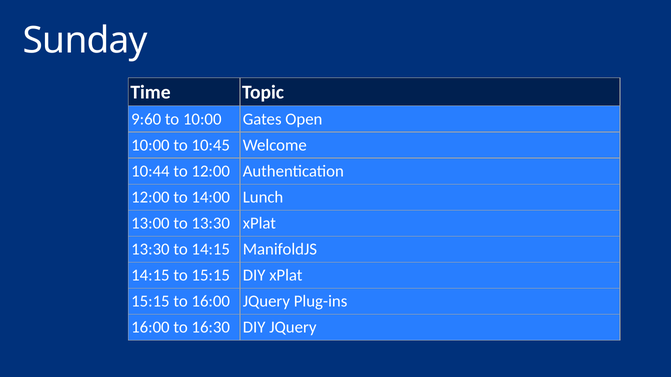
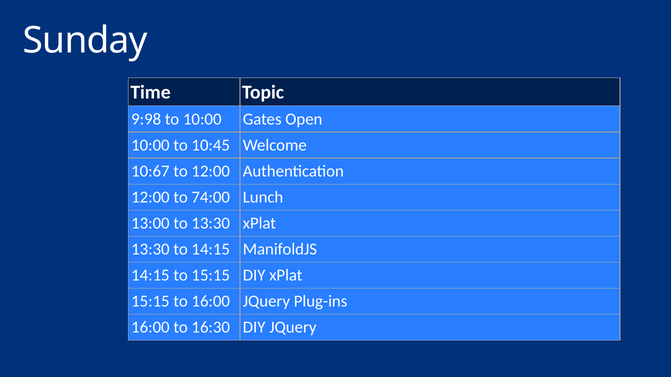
9:60: 9:60 -> 9:98 (146, 119)
10:44: 10:44 -> 10:67 (150, 171)
14:00: 14:00 -> 74:00 (211, 197)
